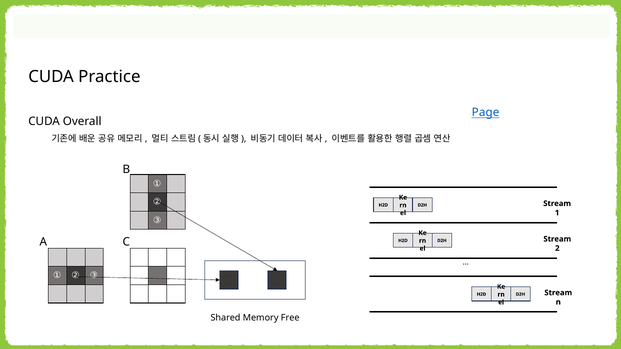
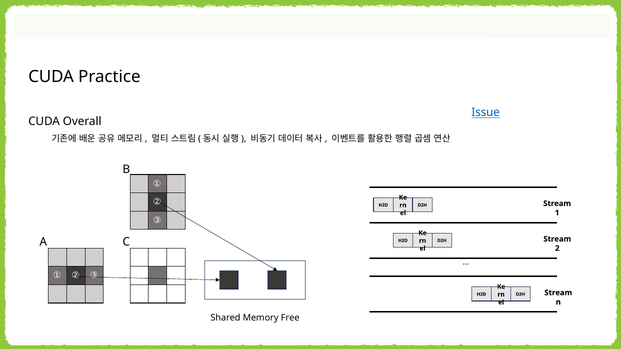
Page: Page -> Issue (486, 113)
